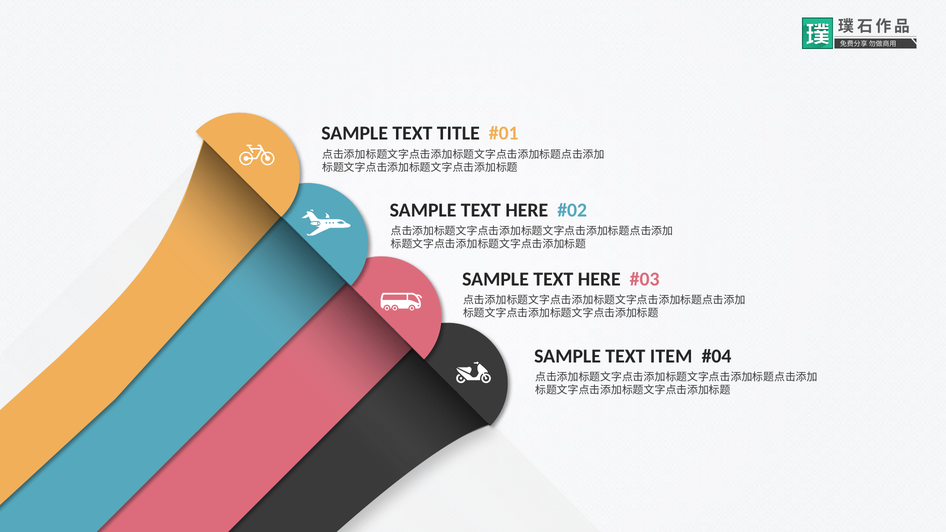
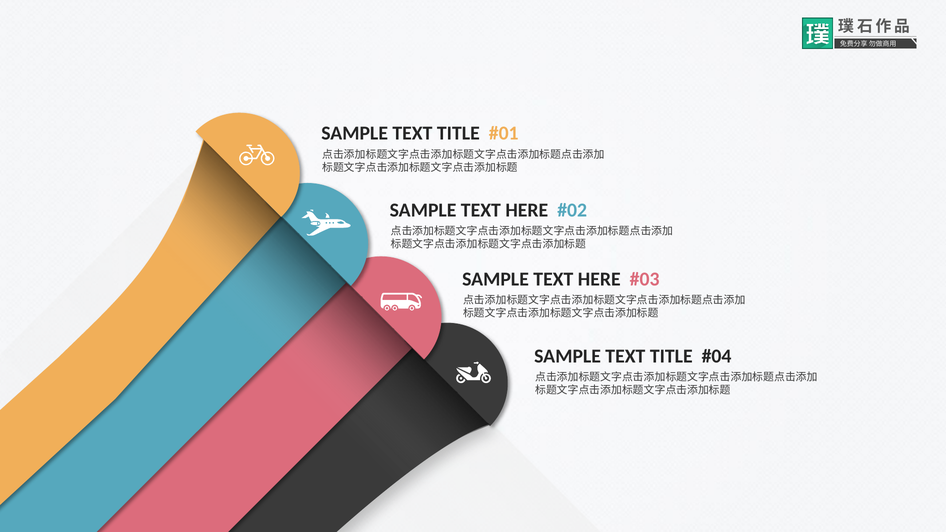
ITEM: ITEM -> TITLE (671, 356)
